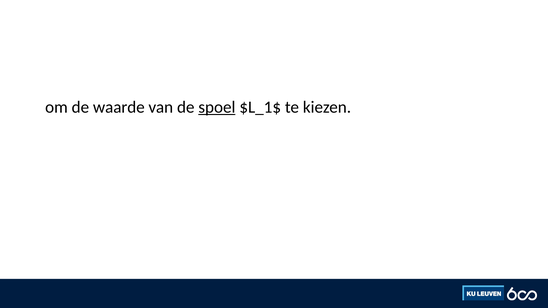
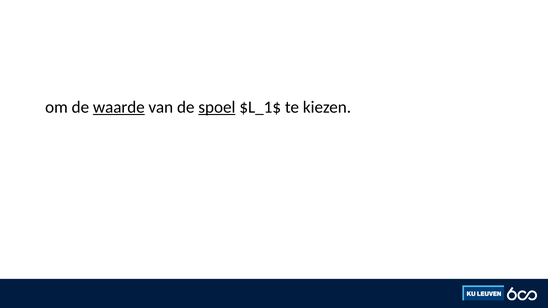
waarde underline: none -> present (119, 107)
